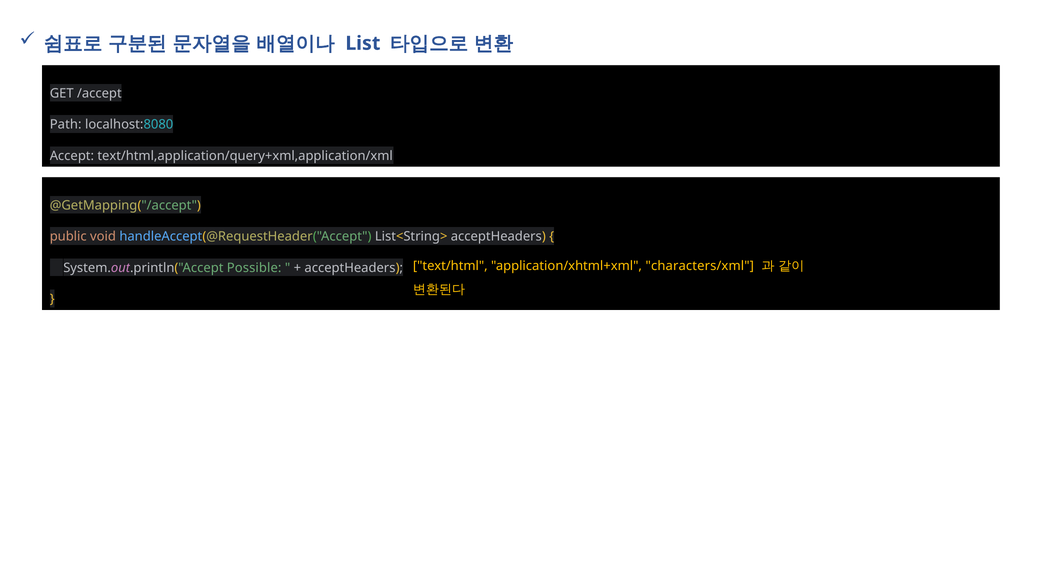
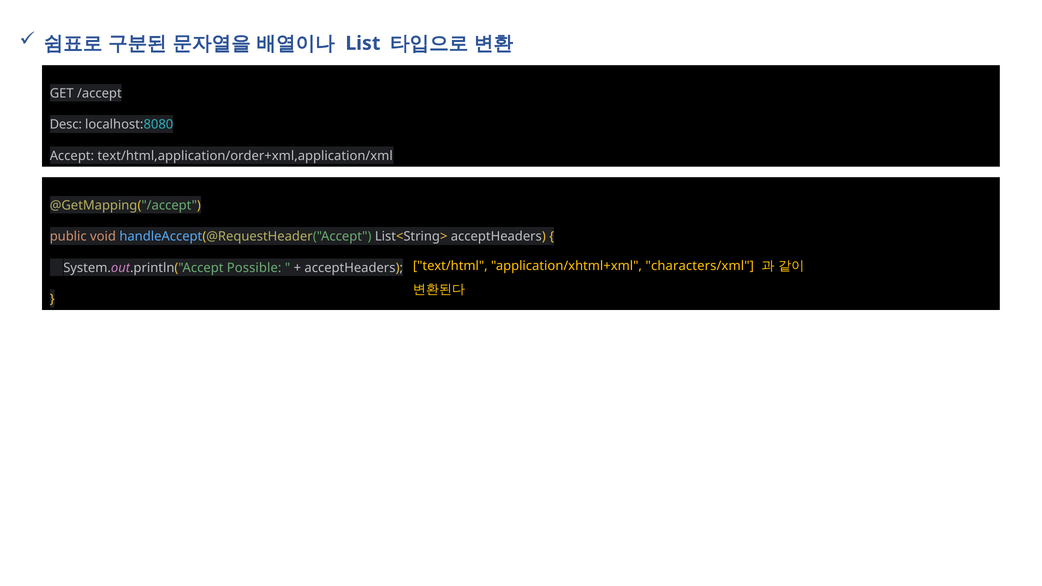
Path: Path -> Desc (66, 125)
text/html,application/query+xml,application/xml: text/html,application/query+xml,application/xml -> text/html,application/order+xml,application/xml (245, 156)
